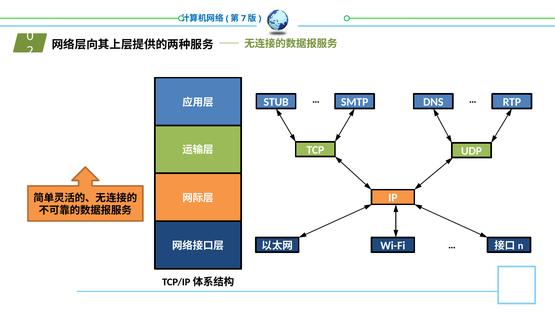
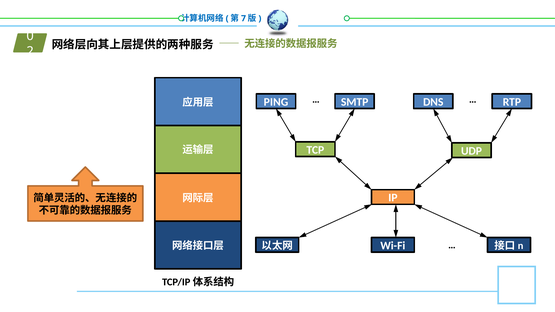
STUB: STUB -> PING (276, 102)
